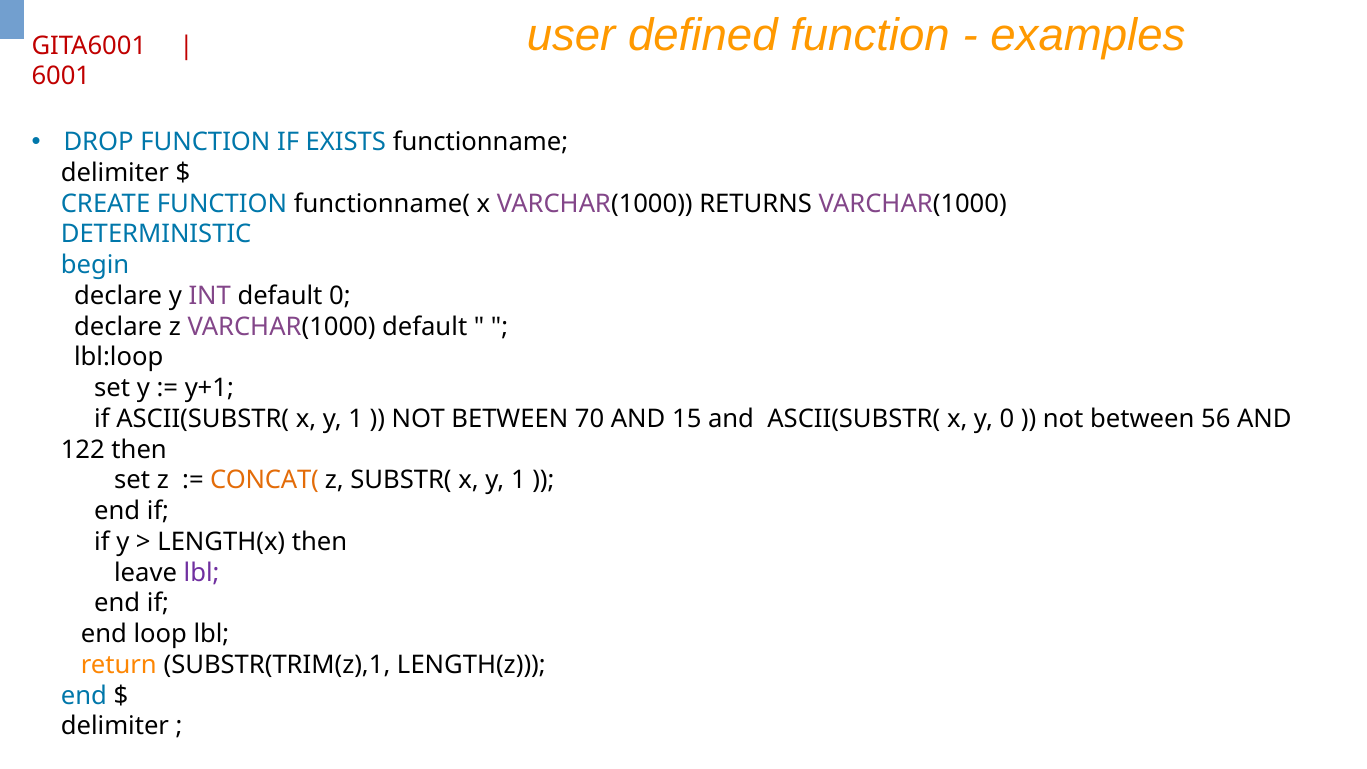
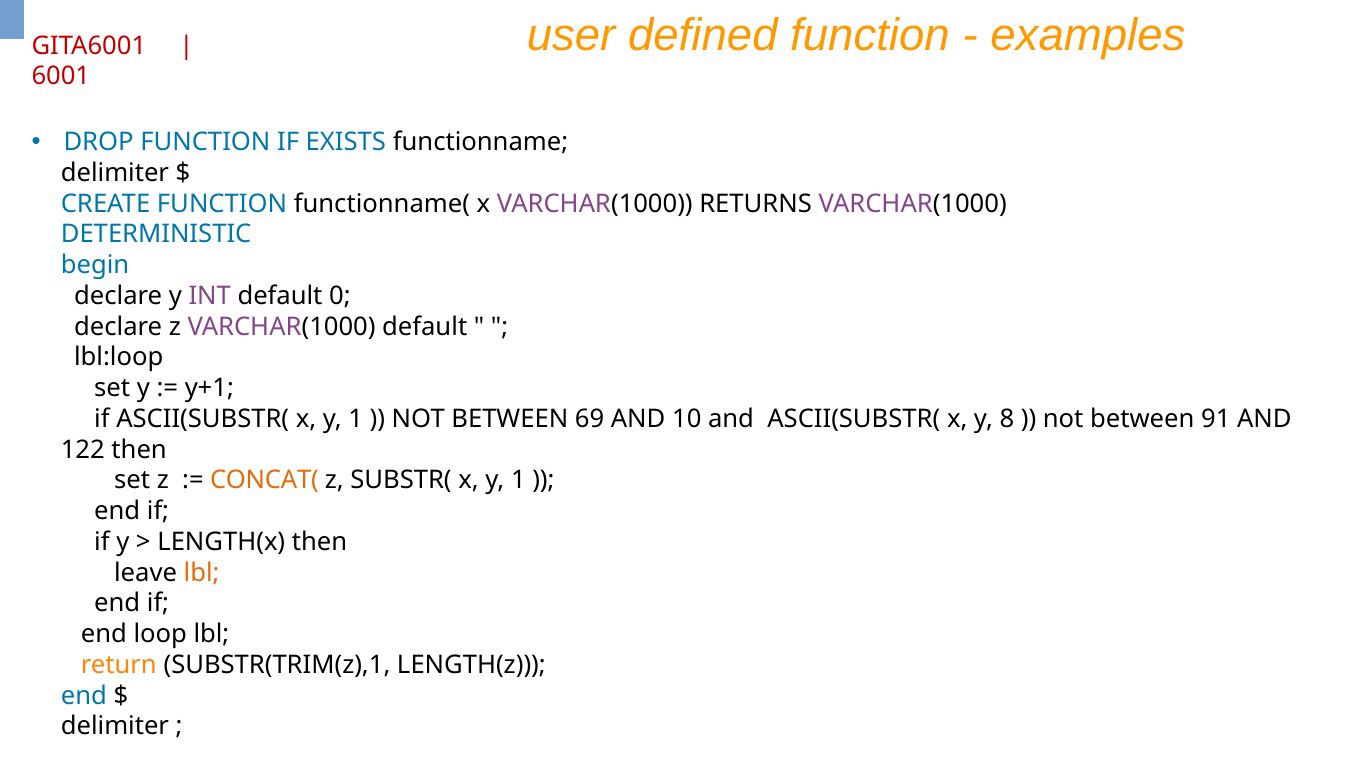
70: 70 -> 69 (590, 419)
15: 15 -> 10 (687, 419)
y 0: 0 -> 8 (1007, 419)
56: 56 -> 91 (1216, 419)
lbl colour: purple -> orange (202, 573)
